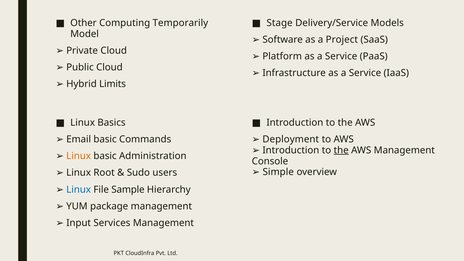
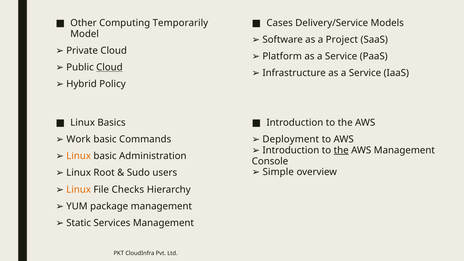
Stage: Stage -> Cases (280, 23)
Cloud underline: none -> present (109, 67)
Limits: Limits -> Policy (112, 84)
Email: Email -> Work (79, 139)
Linux colour: blue -> orange (79, 190)
Sample: Sample -> Checks (128, 190)
Input: Input -> Static (79, 223)
